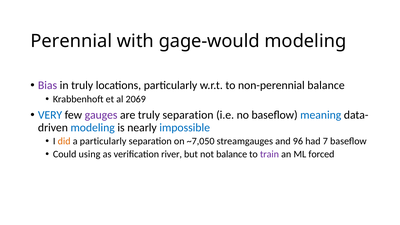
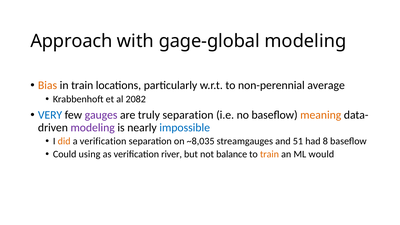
Perennial: Perennial -> Approach (71, 41)
gage-would: gage-would -> gage-global (209, 41)
Bias colour: purple -> orange (48, 85)
in truly: truly -> train (82, 85)
non-perennial balance: balance -> average (326, 85)
2069: 2069 -> 2082 (136, 99)
meaning colour: blue -> orange (321, 115)
modeling colour: blue -> purple (93, 128)
a particularly: particularly -> verification (103, 141)
~7,050: ~7,050 -> ~8,035 (201, 141)
96: 96 -> 51 (298, 141)
7: 7 -> 8 (325, 141)
train colour: purple -> orange (269, 154)
forced: forced -> would (321, 154)
